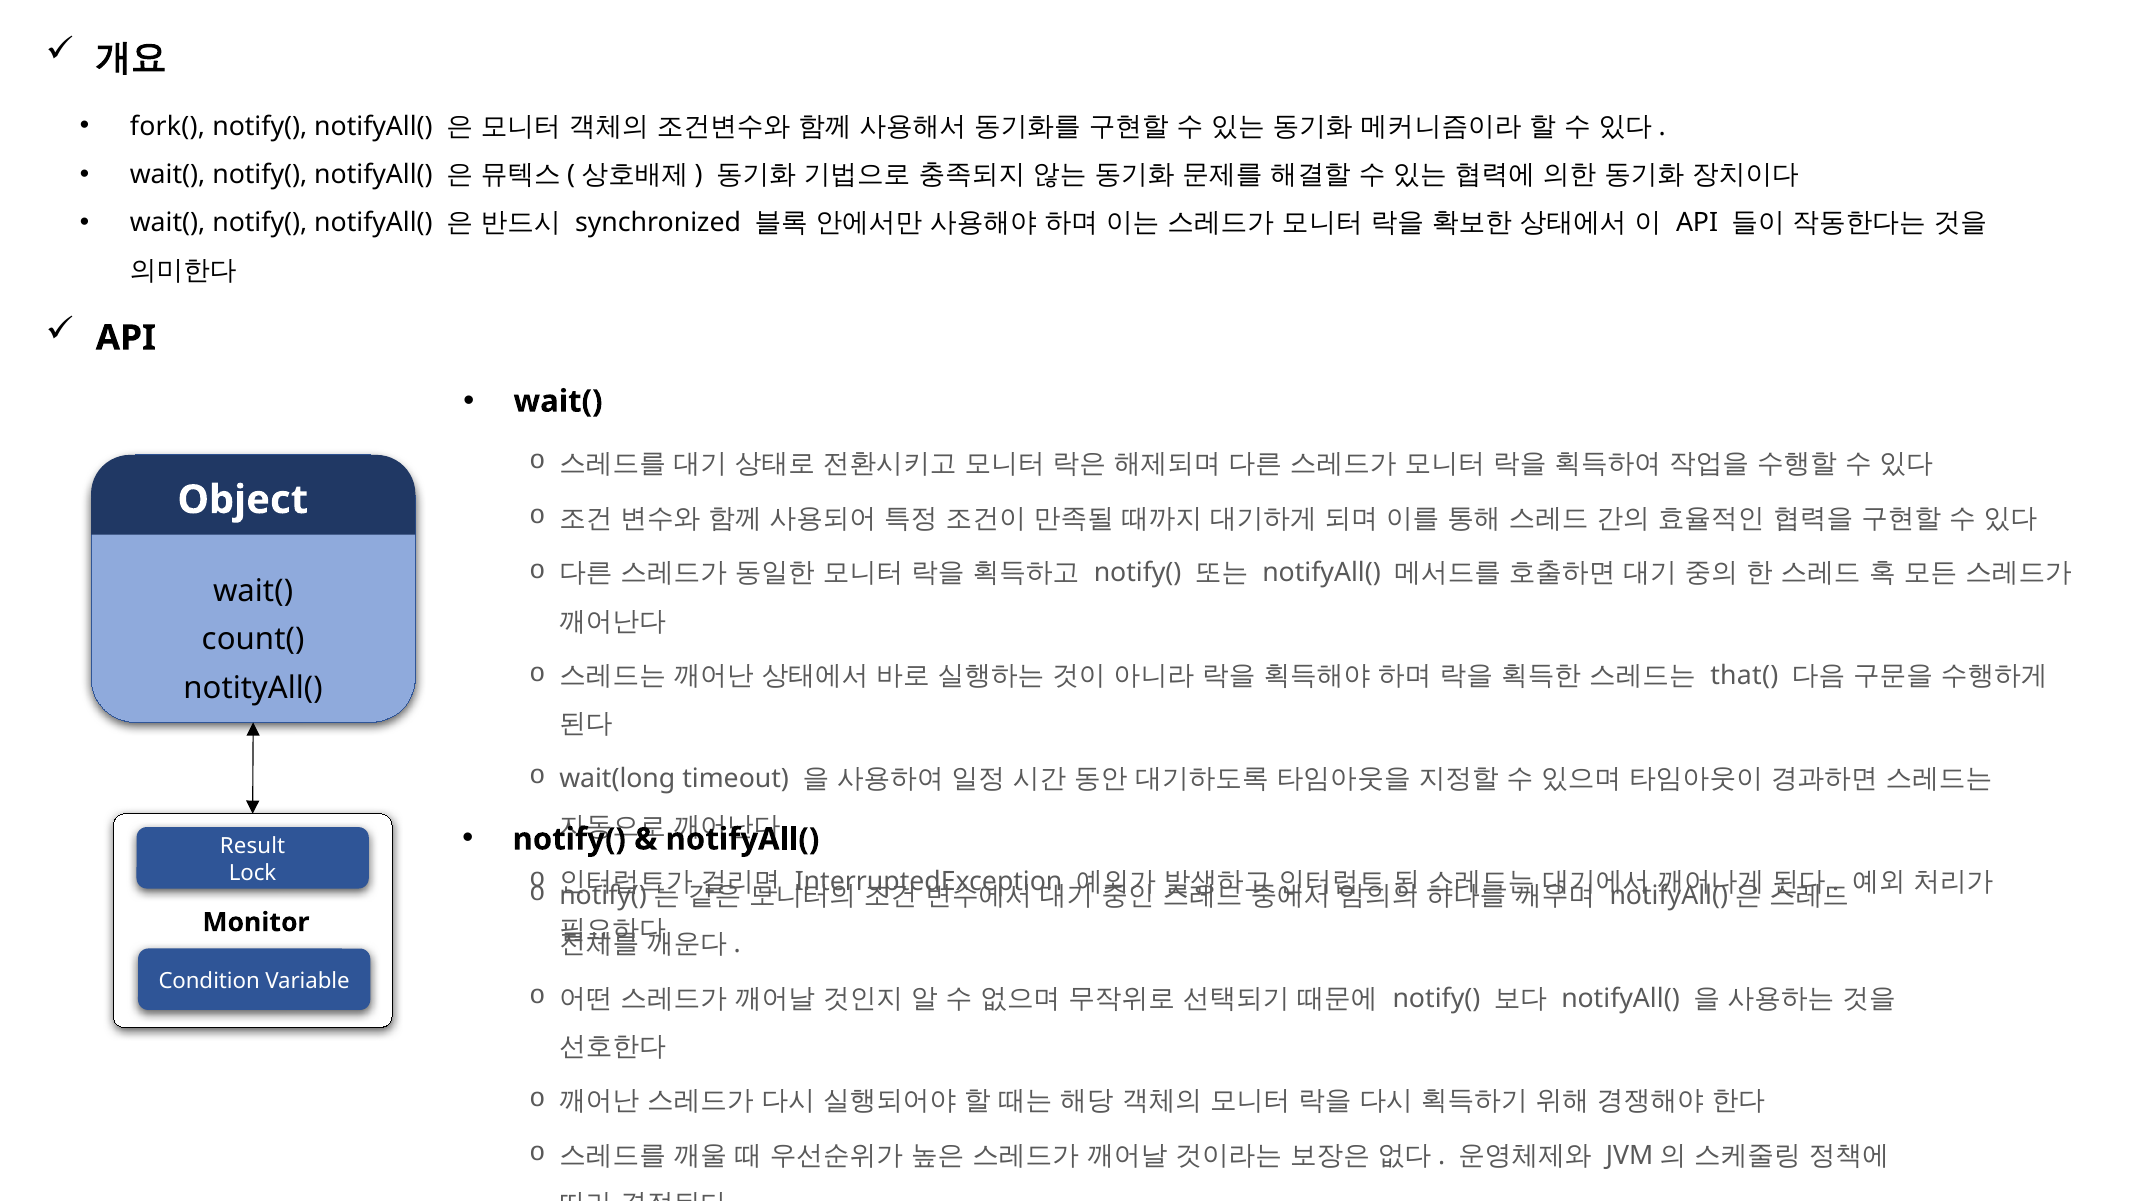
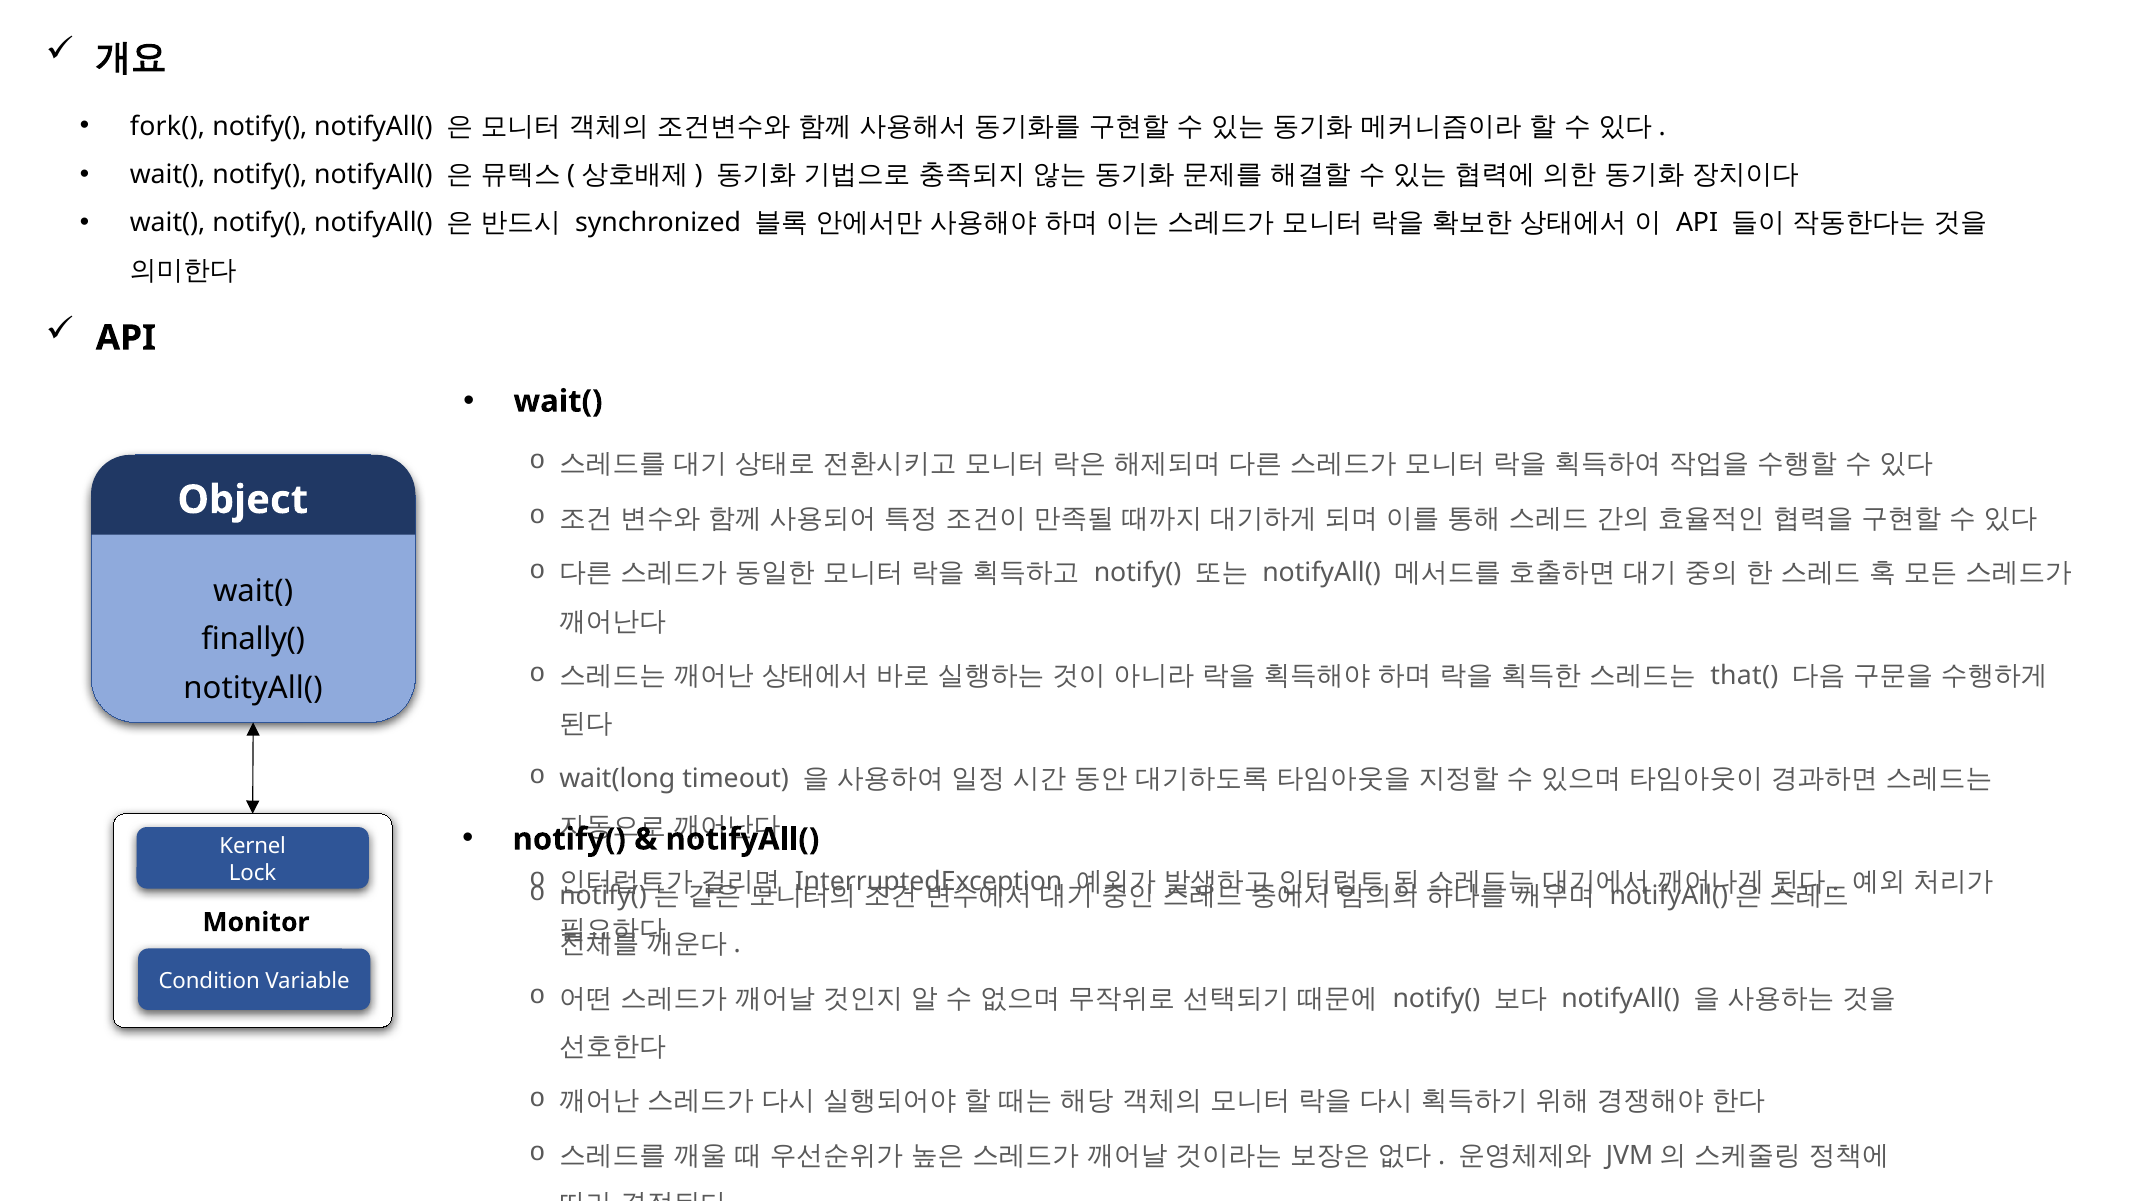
count(: count( -> finally( (253, 639)
Result: Result -> Kernel (253, 846)
